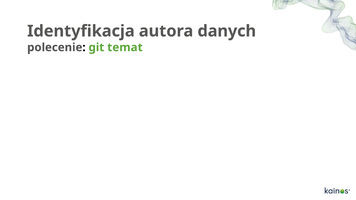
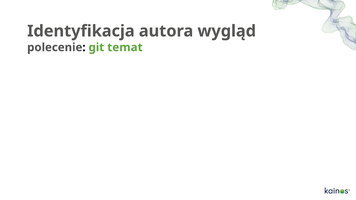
danych: danych -> wygląd (227, 31)
